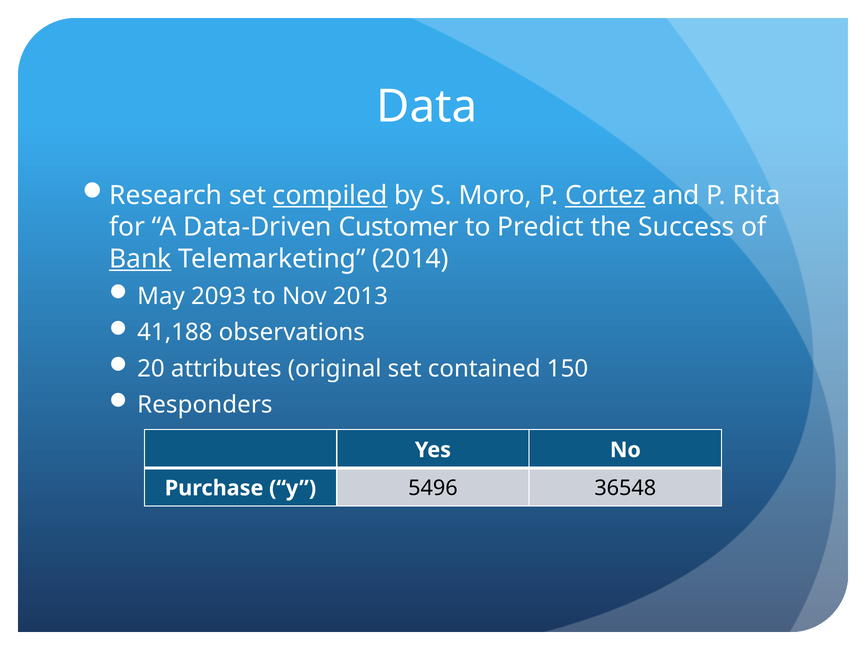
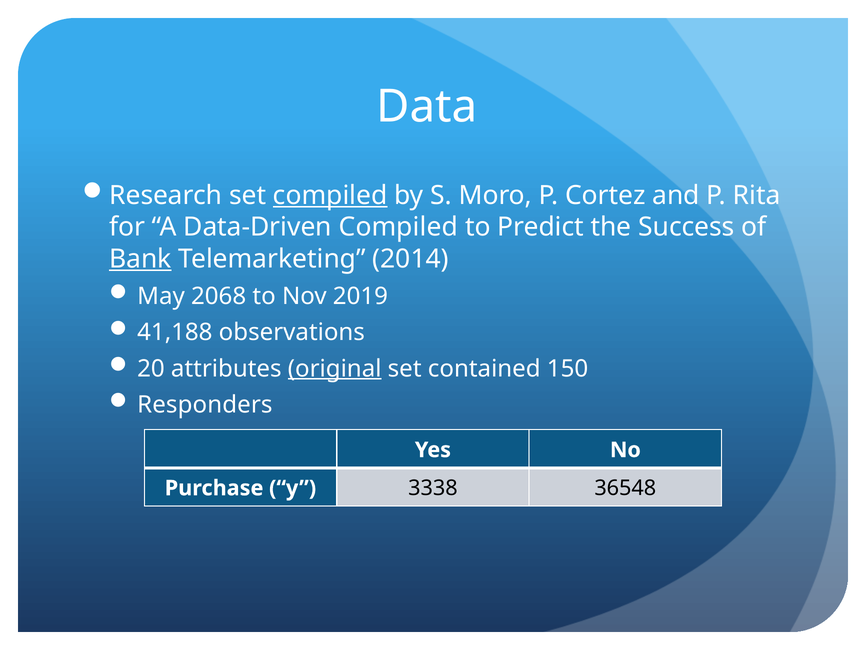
Cortez underline: present -> none (605, 195)
Data-Driven Customer: Customer -> Compiled (398, 227)
2093: 2093 -> 2068 (219, 296)
2013: 2013 -> 2019 (360, 296)
original underline: none -> present (335, 368)
5496: 5496 -> 3338 (433, 488)
